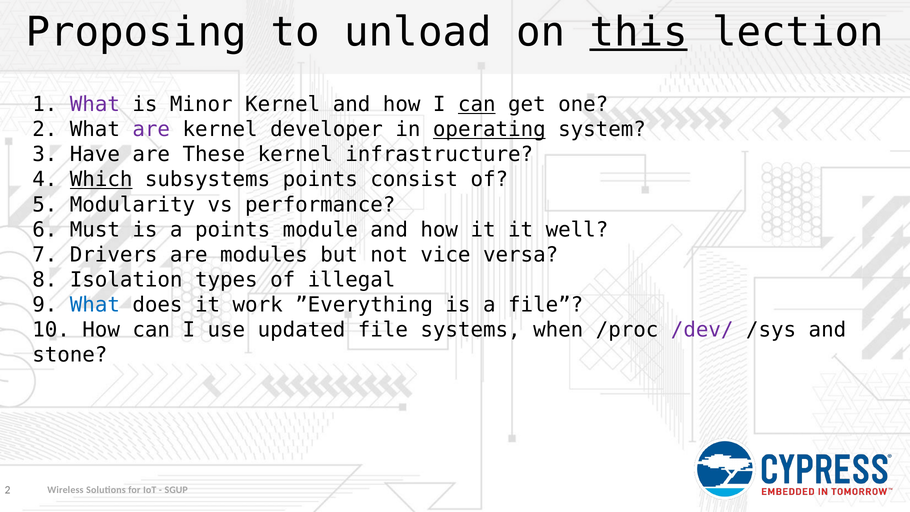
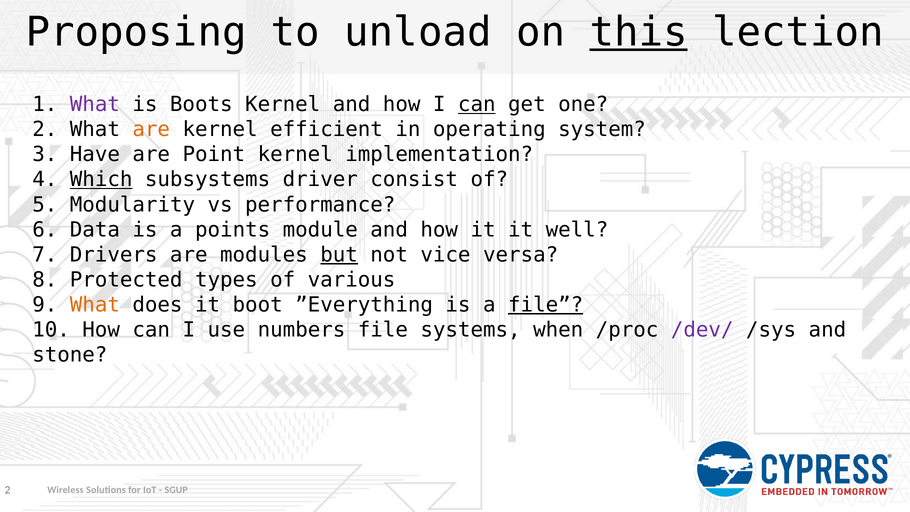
Minor: Minor -> Boots (201, 105)
are colour: purple -> orange (151, 130)
developer: developer -> efficient (327, 130)
operating underline: present -> none (489, 130)
These: These -> Point (214, 155)
infrastructure: infrastructure -> implementation (439, 155)
subsystems points: points -> driver (320, 180)
Must: Must -> Data (95, 230)
but underline: none -> present (339, 255)
Isolation: Isolation -> Protected (126, 280)
illegal: illegal -> various (352, 280)
What colour: blue -> orange (95, 305)
work: work -> boot (258, 305)
file underline: none -> present (546, 305)
updated: updated -> numbers (302, 330)
